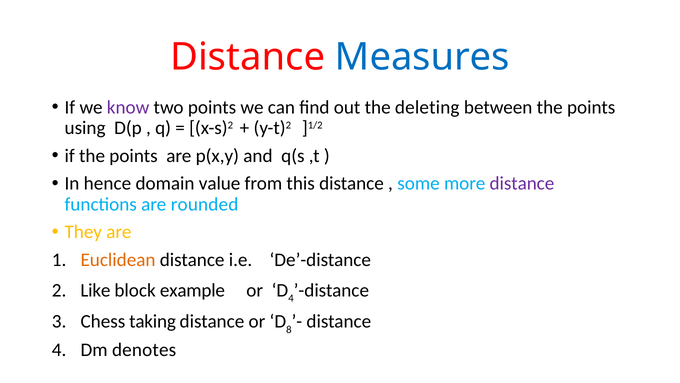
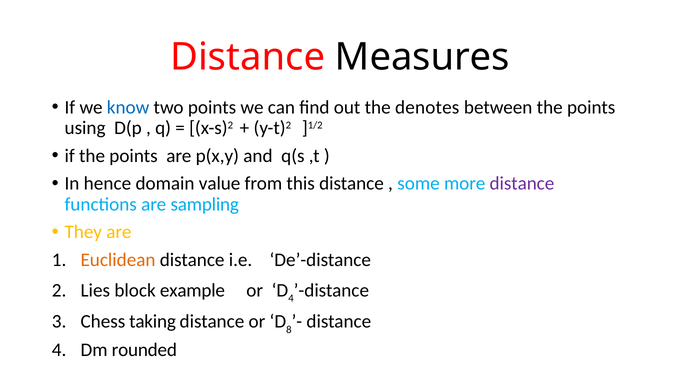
Measures colour: blue -> black (422, 57)
know colour: purple -> blue (128, 107)
deleting: deleting -> denotes (427, 107)
rounded: rounded -> sampling (205, 204)
Like: Like -> Lies (95, 290)
denotes: denotes -> rounded (144, 349)
